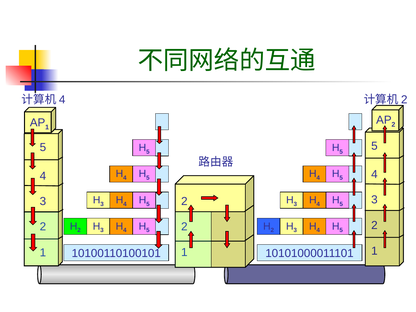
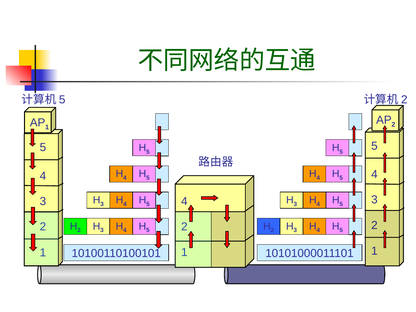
4: 4 -> 5 (62, 100)
2: 2 -> 4 (184, 201)
